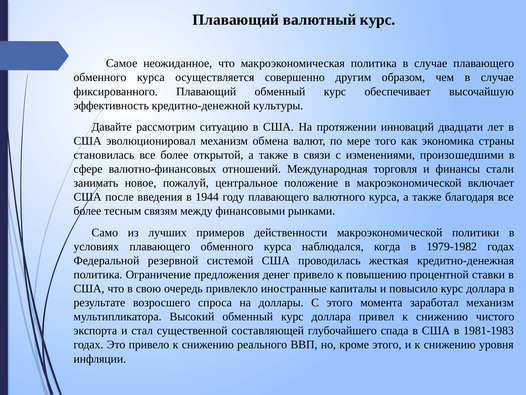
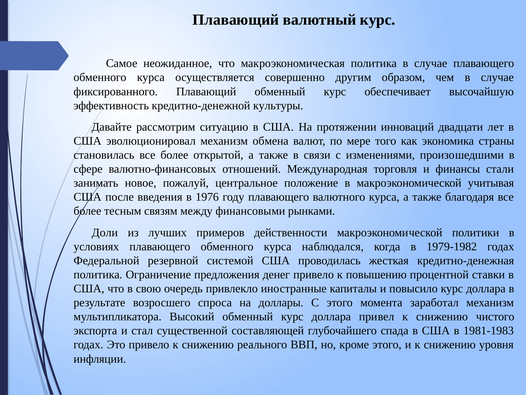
включает: включает -> учитывая (491, 183)
1944: 1944 -> 1976 (207, 197)
Само: Само -> Доли (105, 232)
